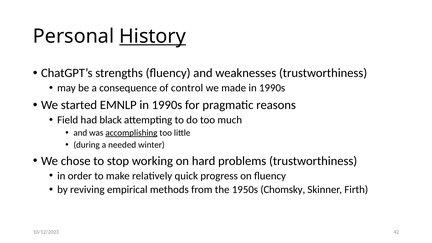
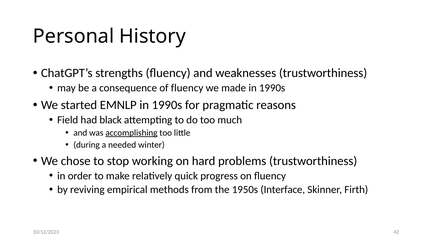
History underline: present -> none (153, 36)
of control: control -> fluency (187, 88)
Chomsky: Chomsky -> Interface (283, 190)
